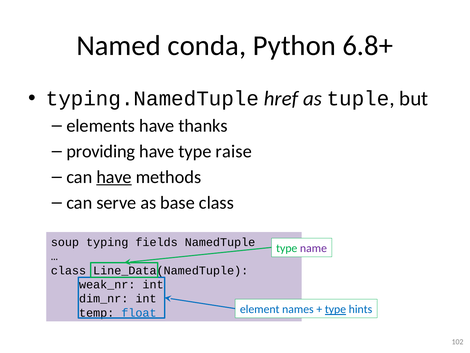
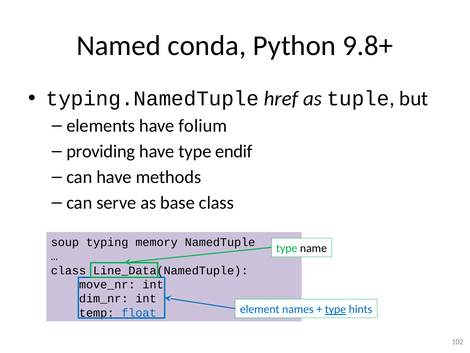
6.8+: 6.8+ -> 9.8+ (368, 45)
thanks: thanks -> folium (203, 126)
raise: raise -> endif (234, 151)
have underline: present -> none (114, 177)
fields: fields -> memory (157, 242)
name colour: purple -> black (313, 248)
weak_nr: weak_nr -> move_nr (107, 284)
